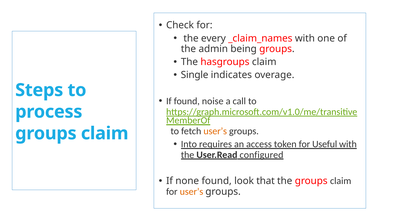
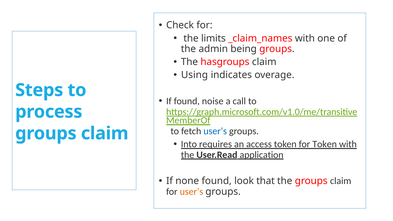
every: every -> limits (213, 38)
Single: Single -> Using (194, 75)
user’s colour: orange -> blue (215, 131)
for Useful: Useful -> Token (325, 144)
configured: configured -> application (262, 155)
